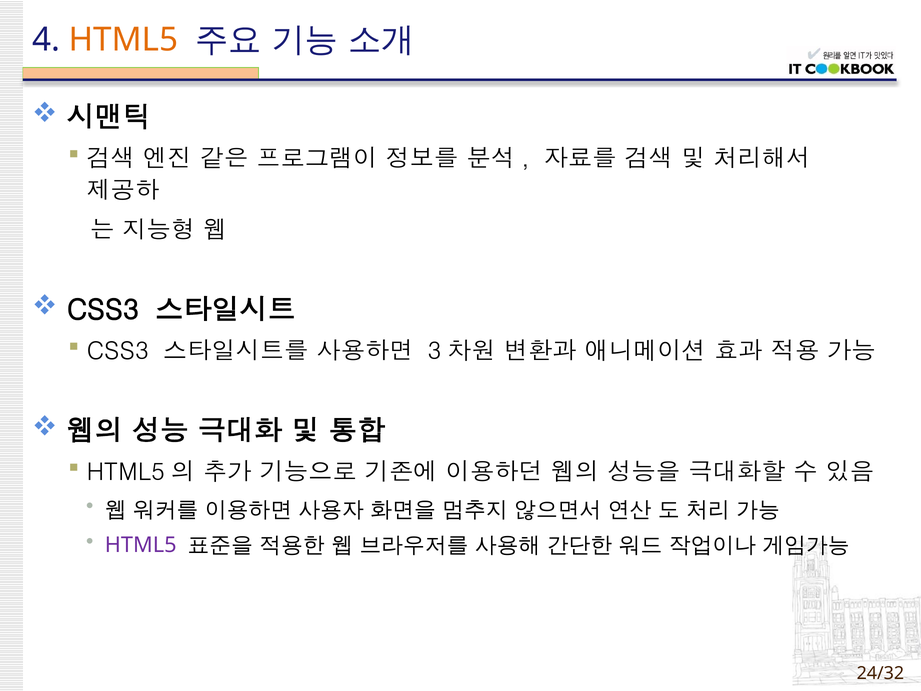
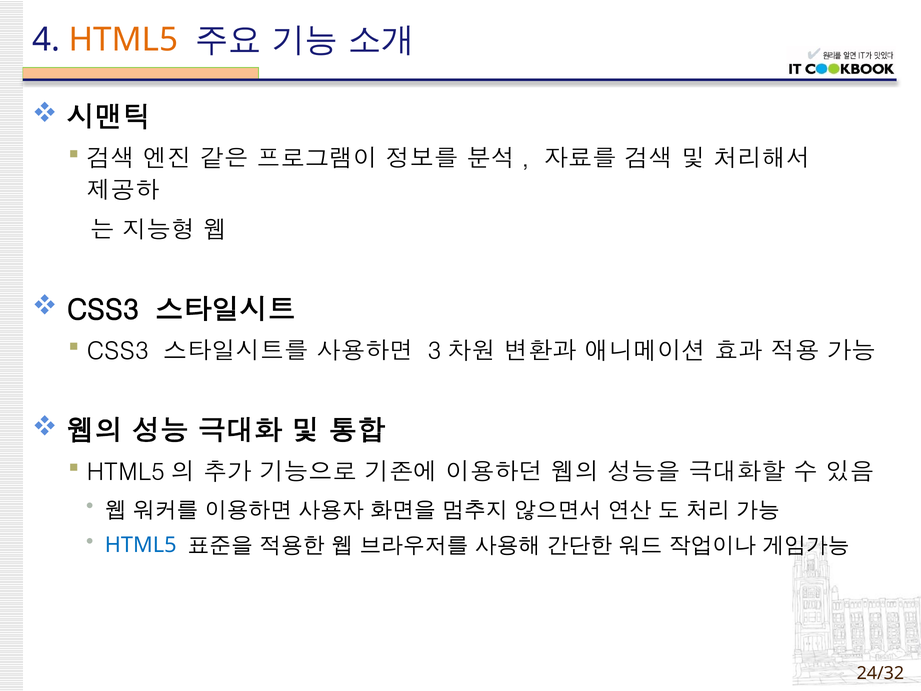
HTML5 colour: purple -> blue (141, 545)
